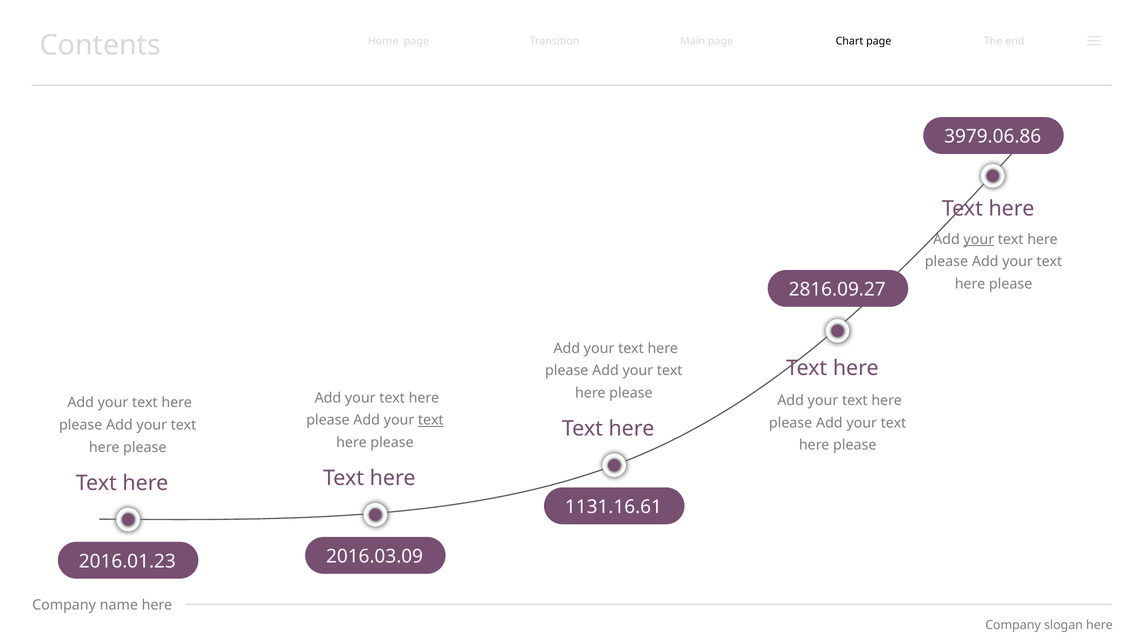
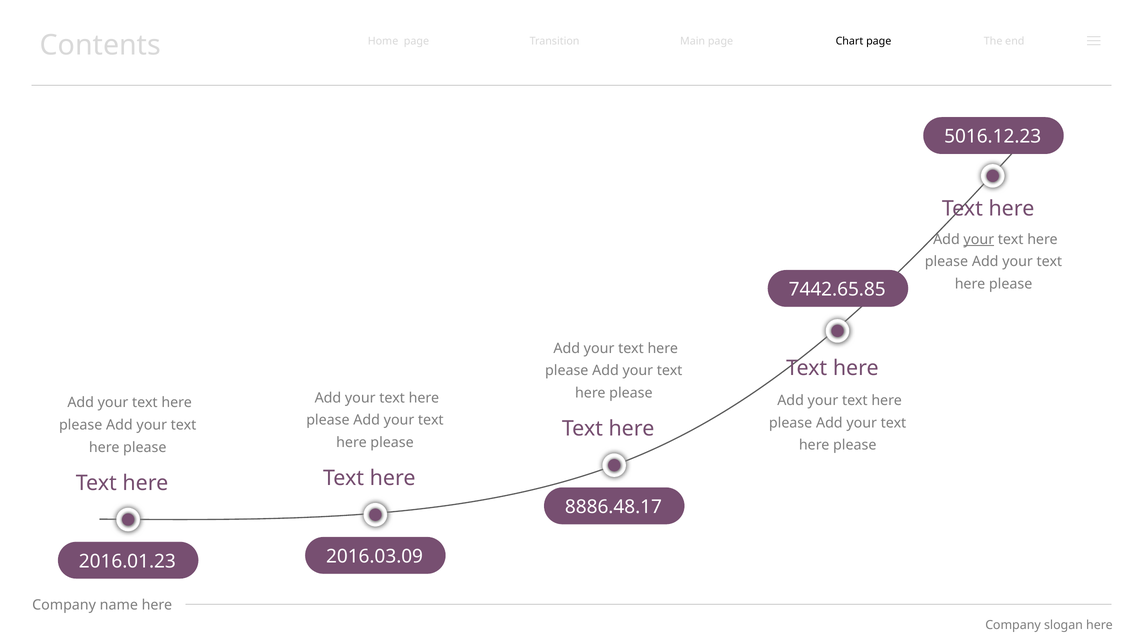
3979.06.86: 3979.06.86 -> 5016.12.23 (993, 137)
2816.09.27: 2816.09.27 -> 7442.65.85 (837, 290)
text underline: present -> none (431, 420)
1131.16.61: 1131.16.61 -> 8886.48.17 (613, 507)
